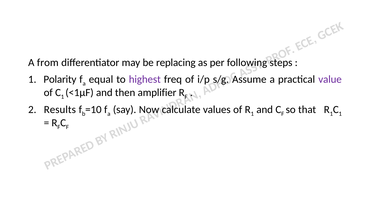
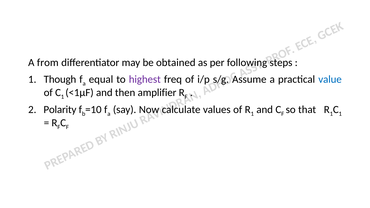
replacing: replacing -> obtained (176, 63)
Polarity: Polarity -> Though (60, 79)
value colour: purple -> blue (330, 79)
Results: Results -> Polarity (60, 110)
